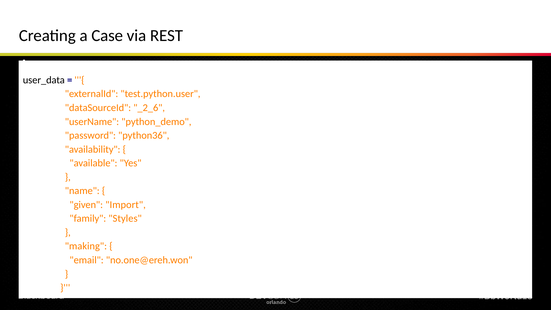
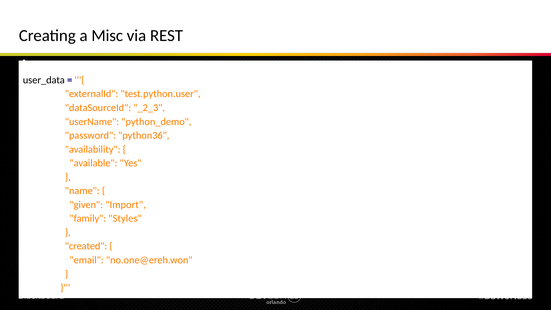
Case: Case -> Misc (107, 36)
_2_6: _2_6 -> _2_3 (149, 108)
making: making -> created (86, 246)
